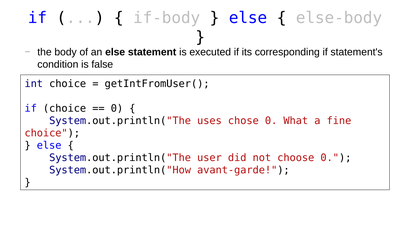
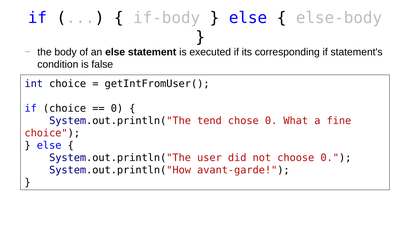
uses: uses -> tend (209, 121)
